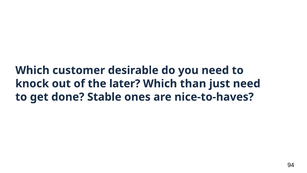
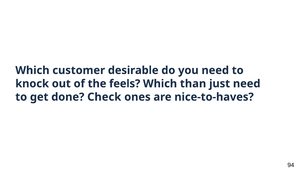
later: later -> feels (125, 84)
Stable: Stable -> Check (104, 97)
